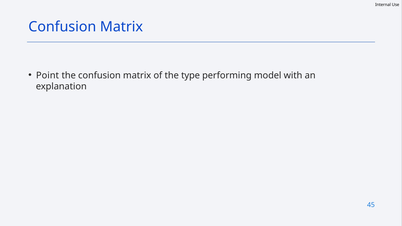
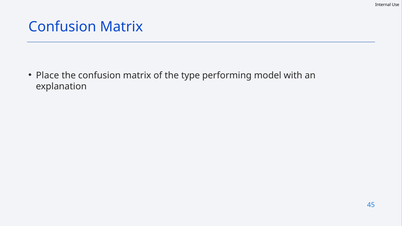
Point: Point -> Place (48, 75)
